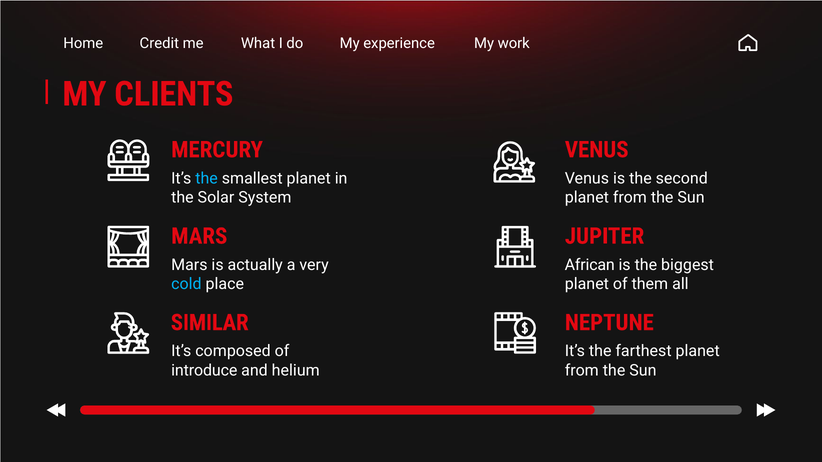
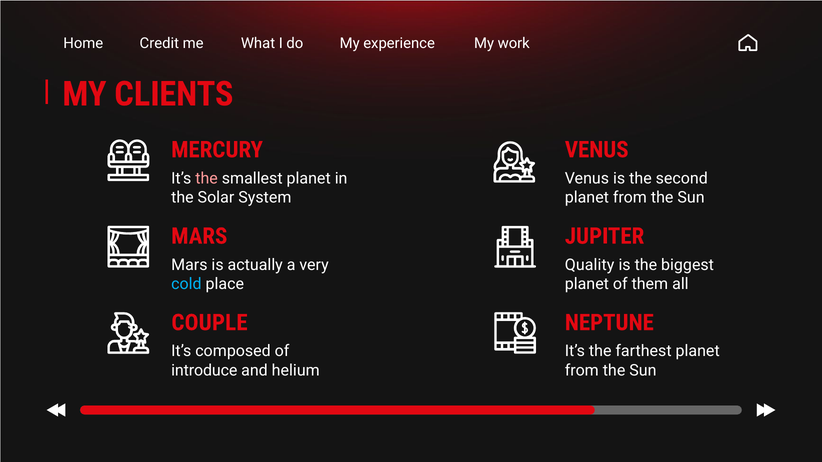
the colour: light blue -> pink (207, 179)
African: African -> Quality (590, 265)
SIMILAR: SIMILAR -> COUPLE (209, 323)
